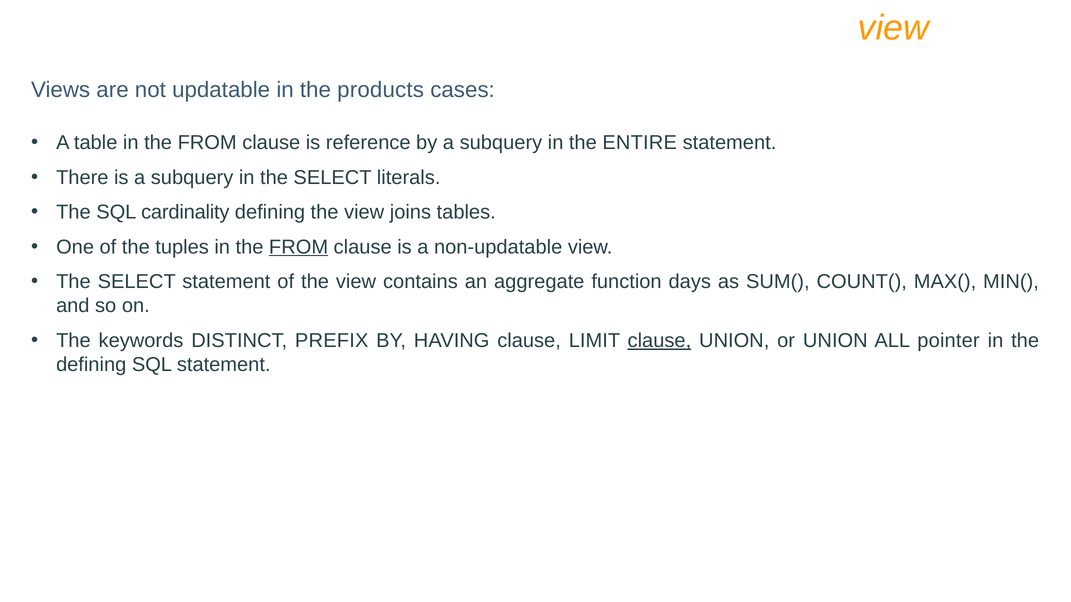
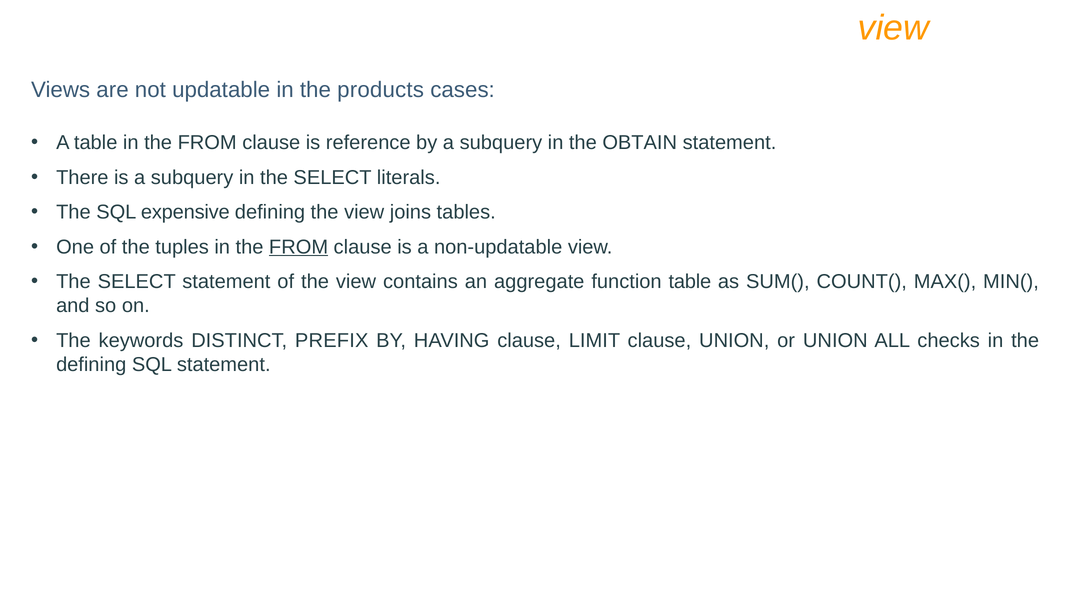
ENTIRE: ENTIRE -> OBTAIN (640, 143)
cardinality: cardinality -> expensive (185, 212)
function days: days -> table (690, 282)
clause underline: present -> none (659, 341)
pointer: pointer -> checks (949, 341)
